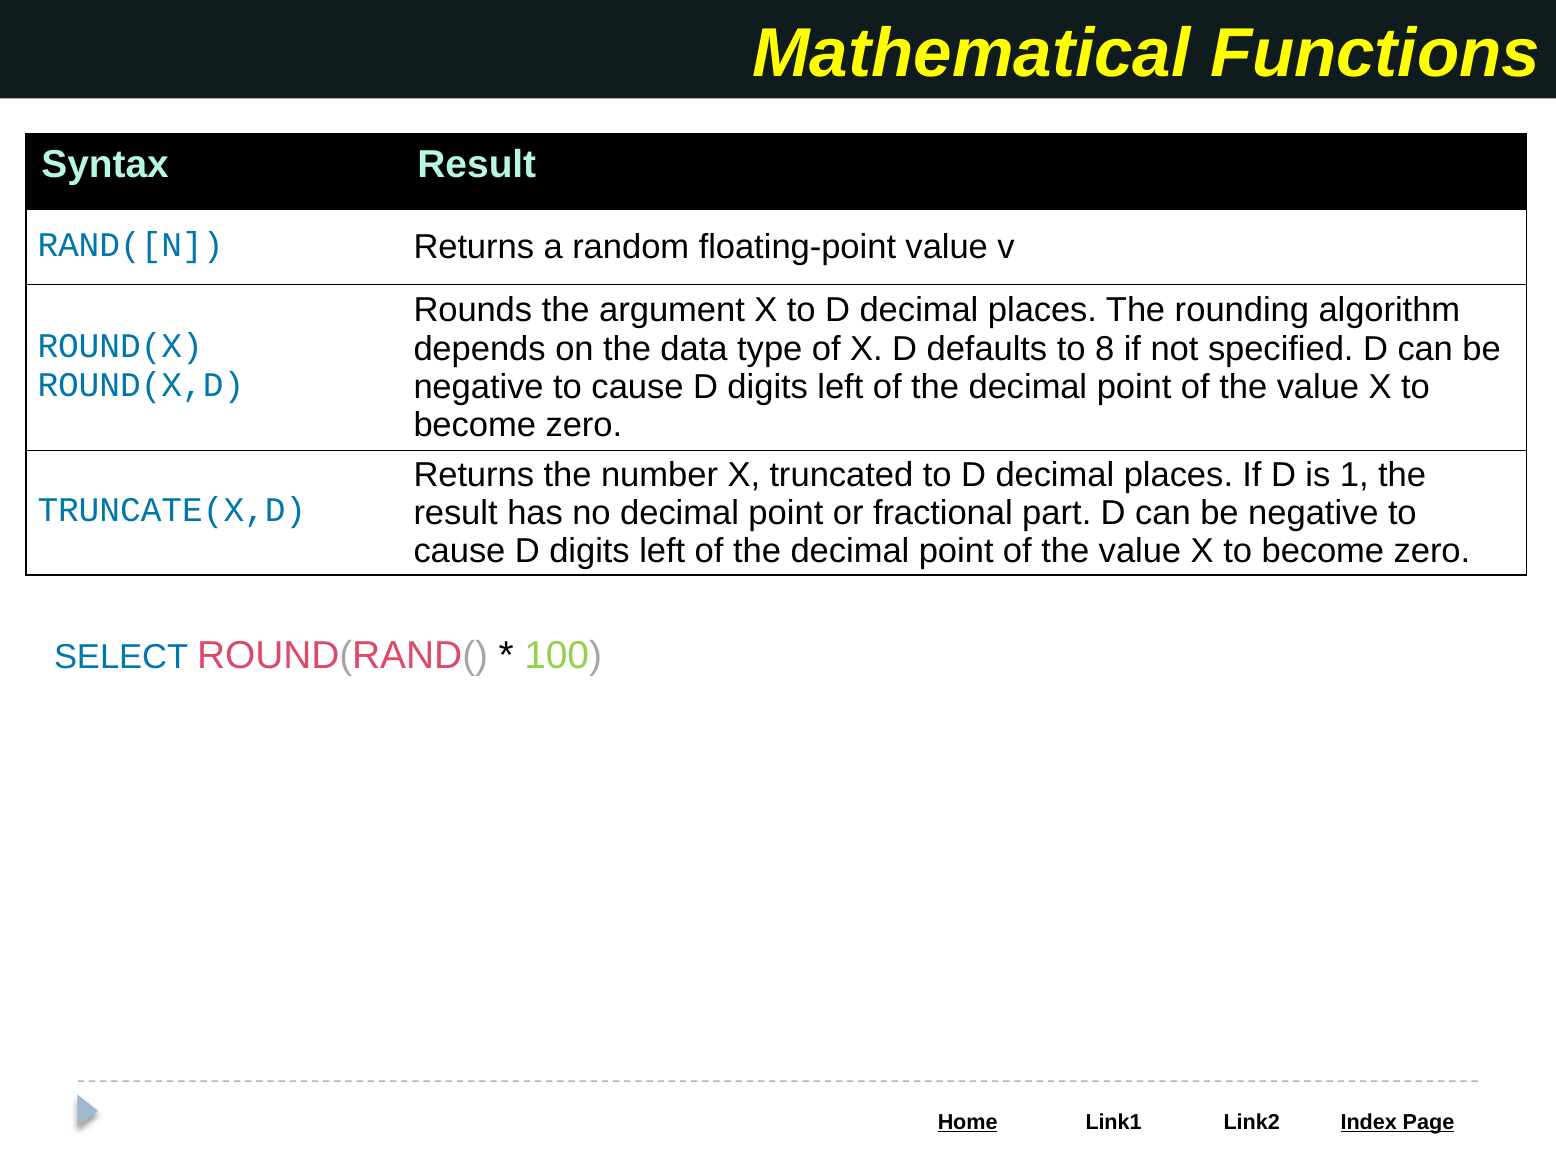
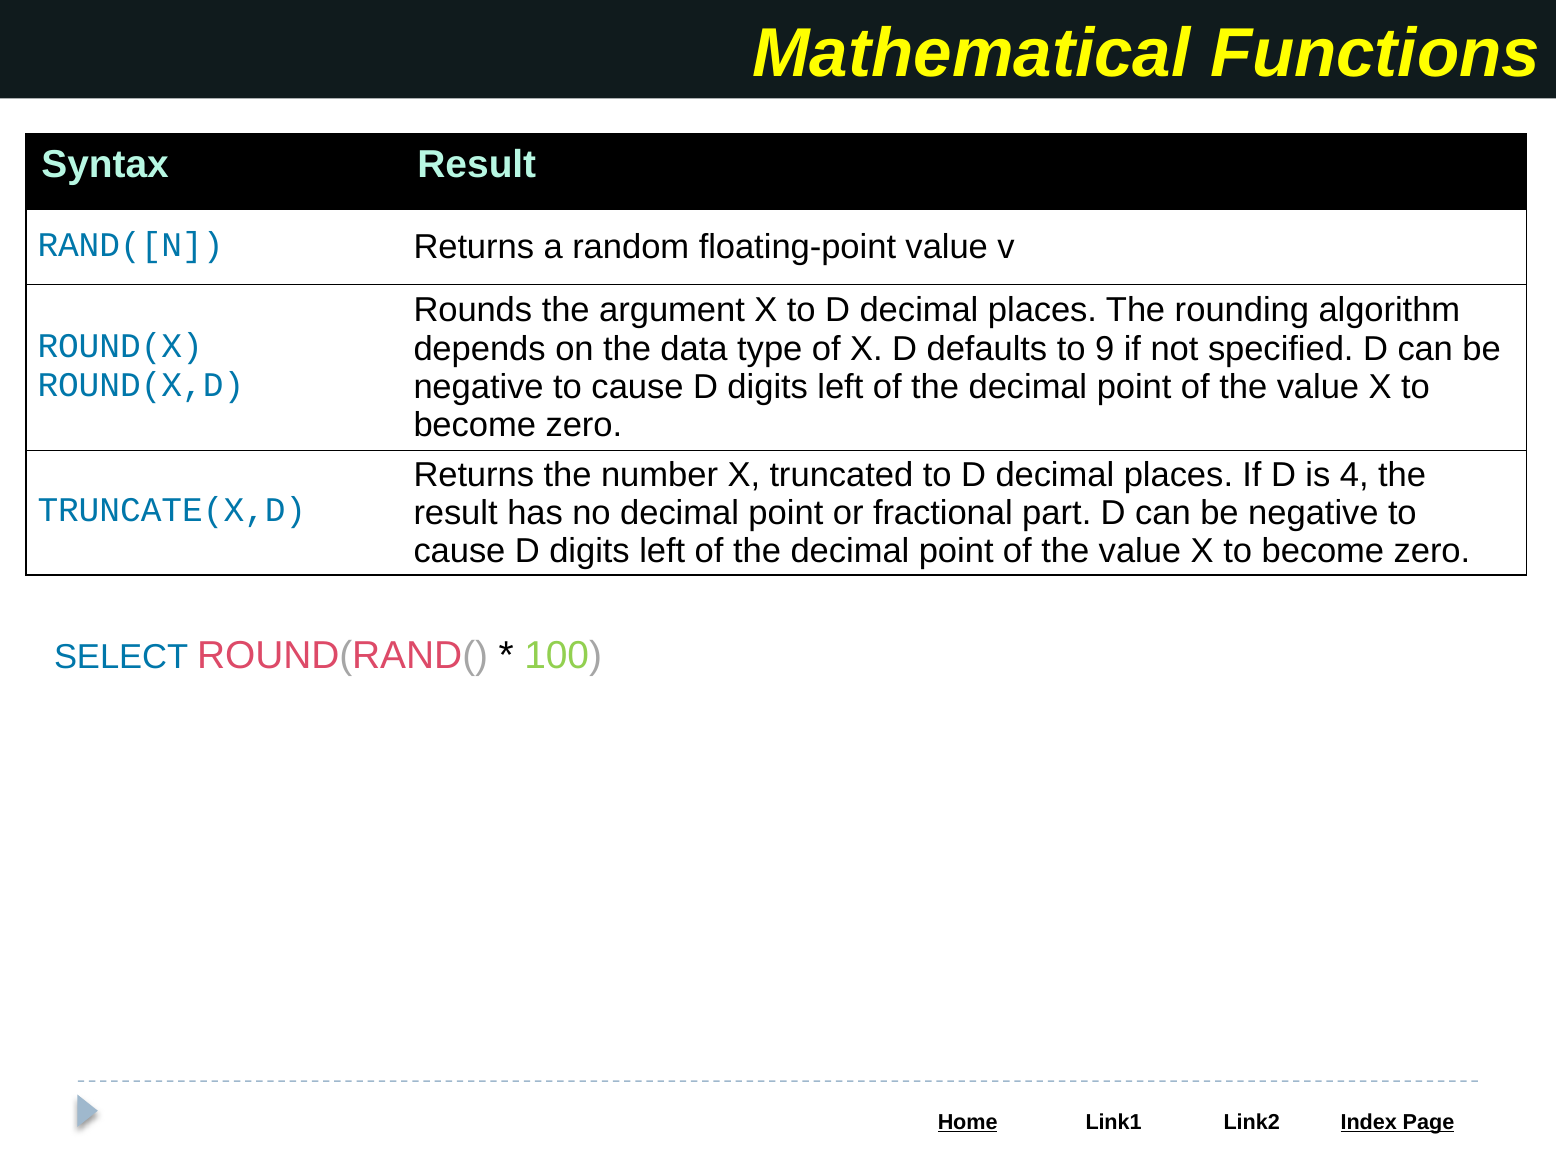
8: 8 -> 9 (1105, 349)
1: 1 -> 4 (1354, 475)
